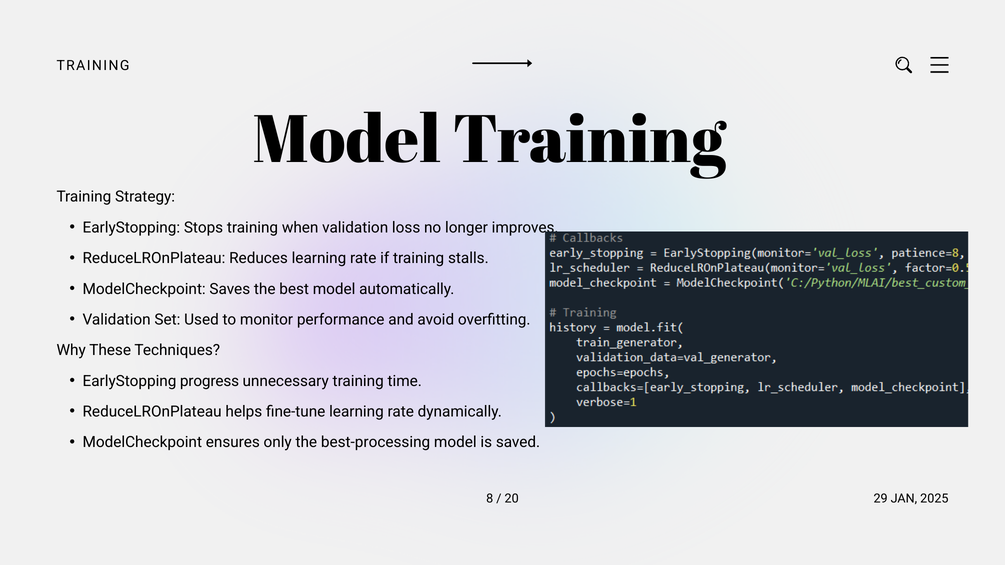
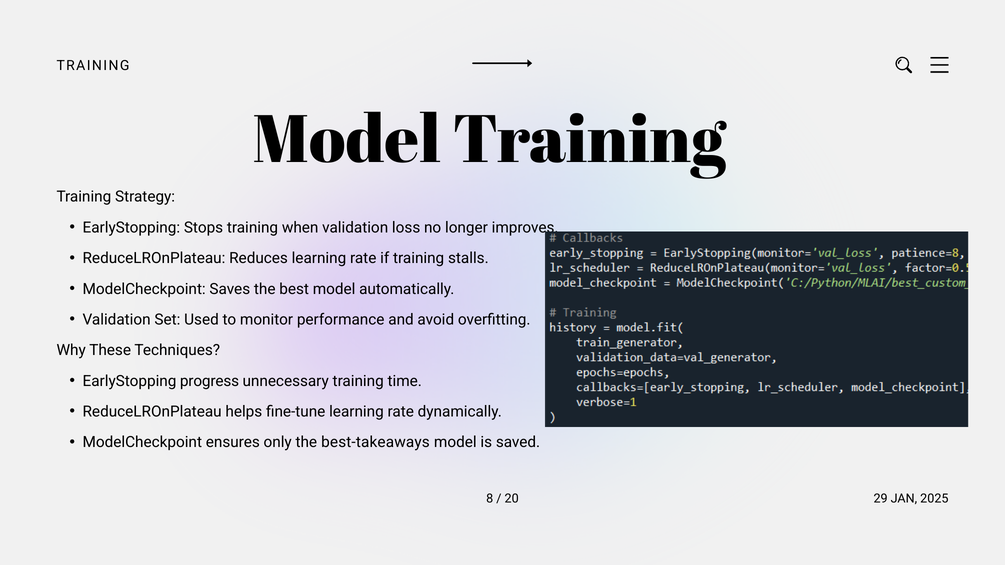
best-processing: best-processing -> best-takeaways (375, 443)
